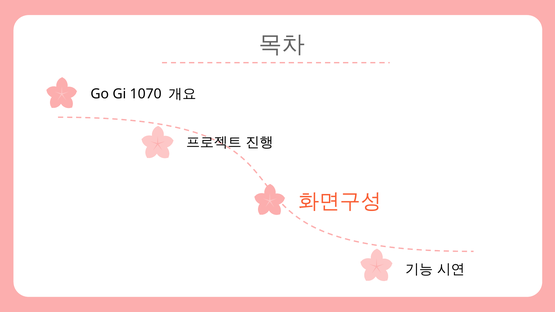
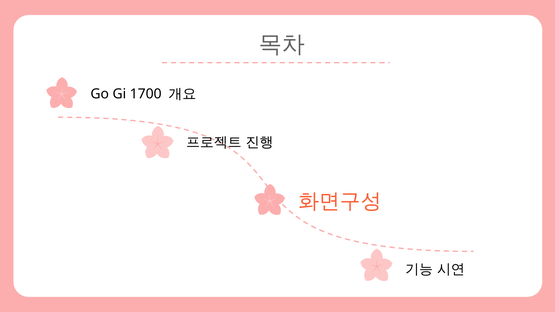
1070: 1070 -> 1700 (146, 94)
